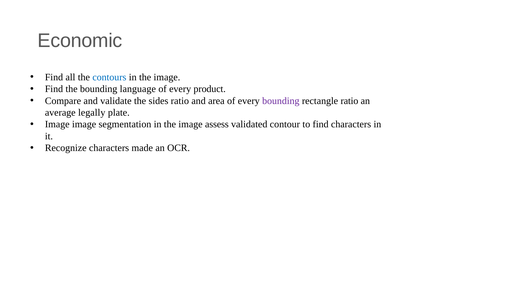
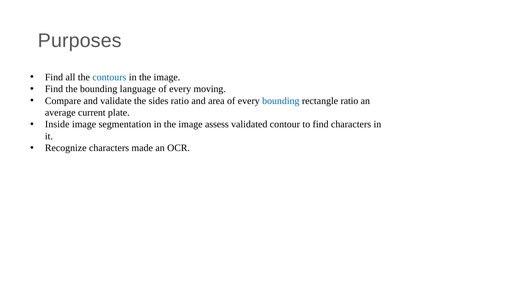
Economic: Economic -> Purposes (80, 40)
product: product -> moving (210, 89)
bounding colour: purple -> blue (281, 101)
legally: legally -> current (92, 112)
Image: Image -> Inside (57, 124)
